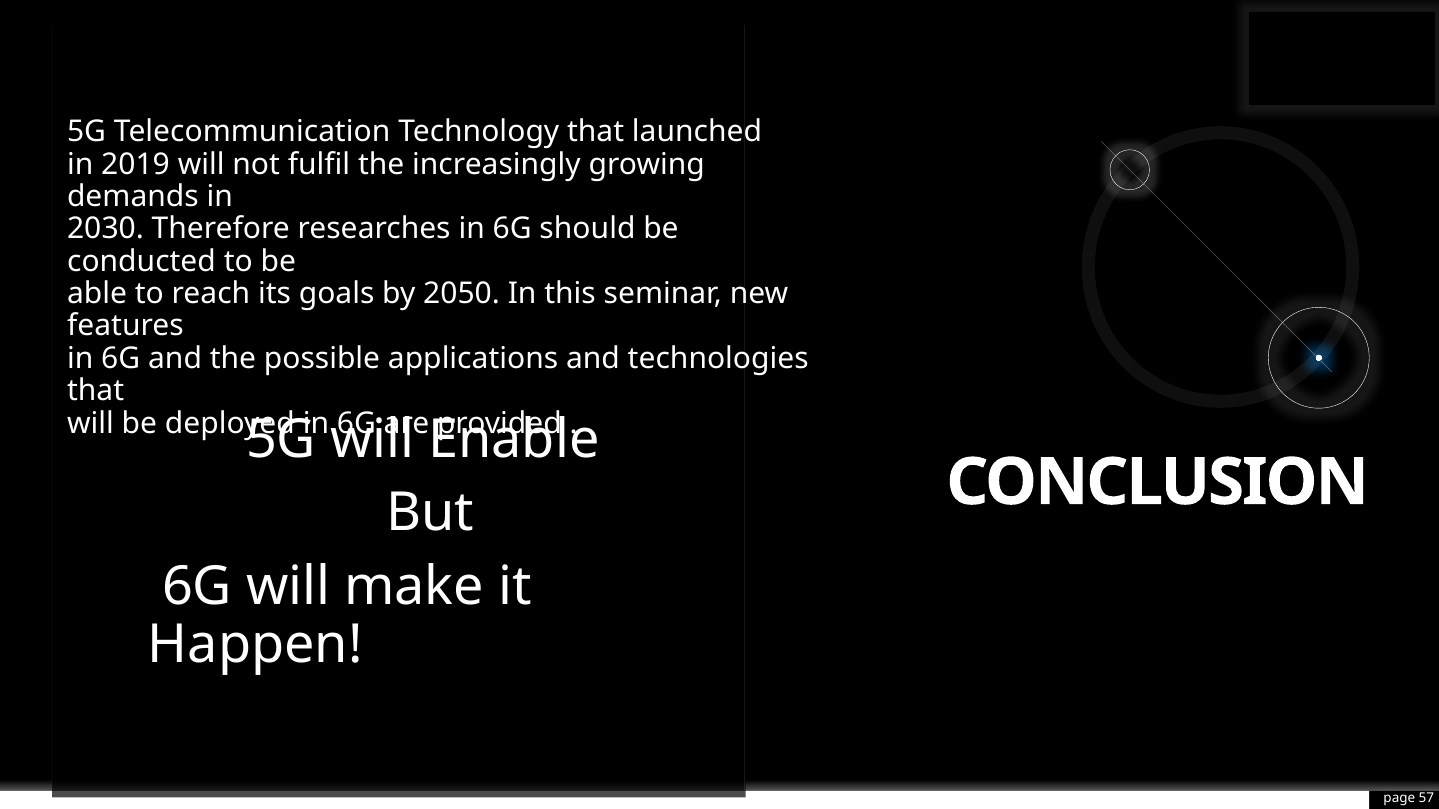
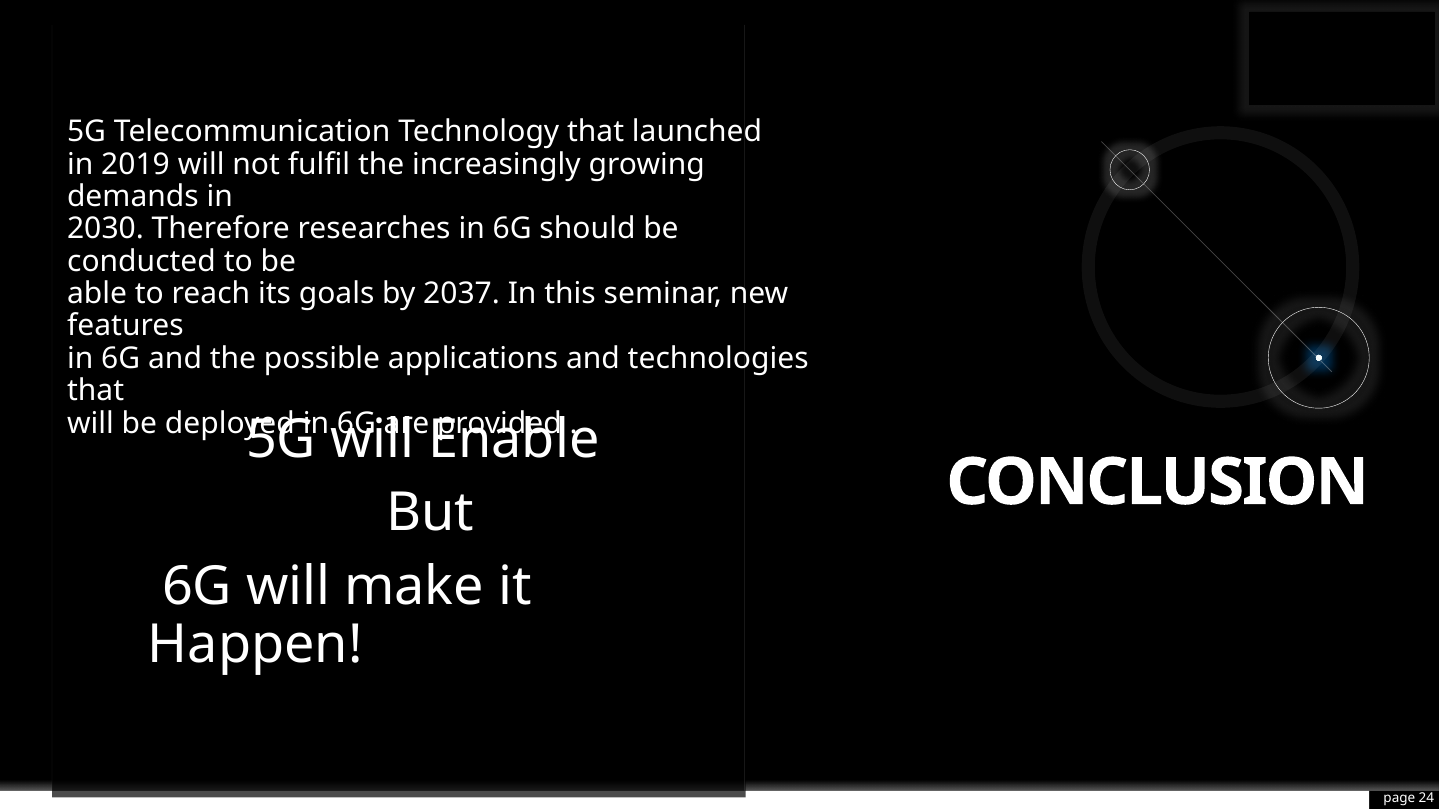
2050: 2050 -> 2037 (462, 294)
57: 57 -> 24 (1426, 798)
